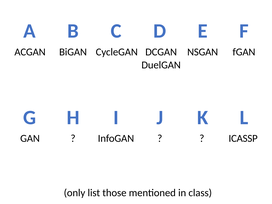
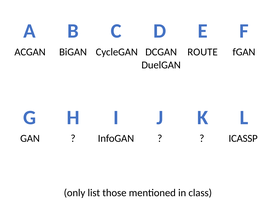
NSGAN: NSGAN -> ROUTE (203, 52)
